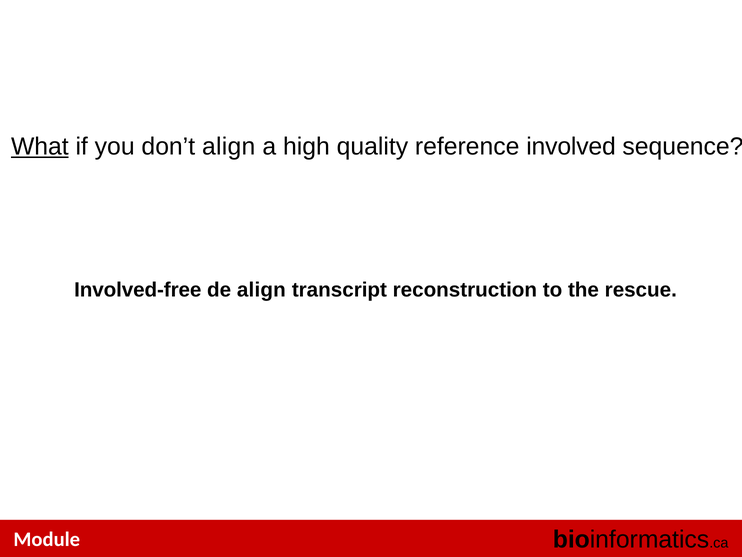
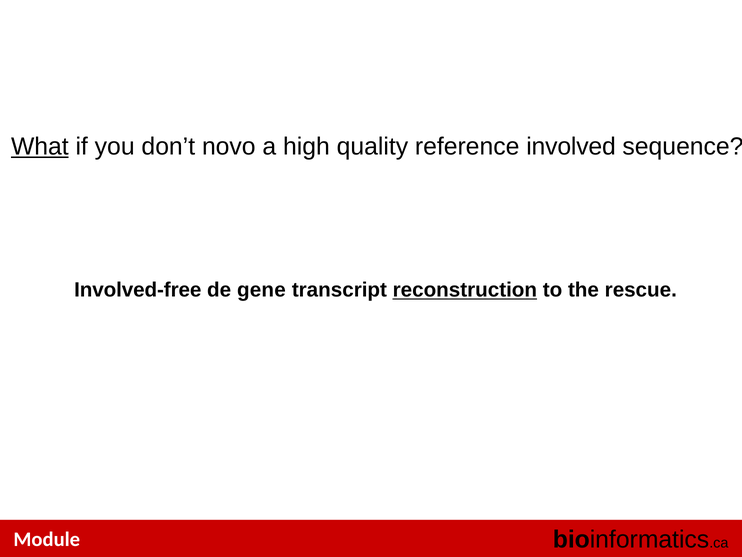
don’t align: align -> novo (229, 147)
de align: align -> gene (261, 290)
reconstruction underline: none -> present (465, 290)
